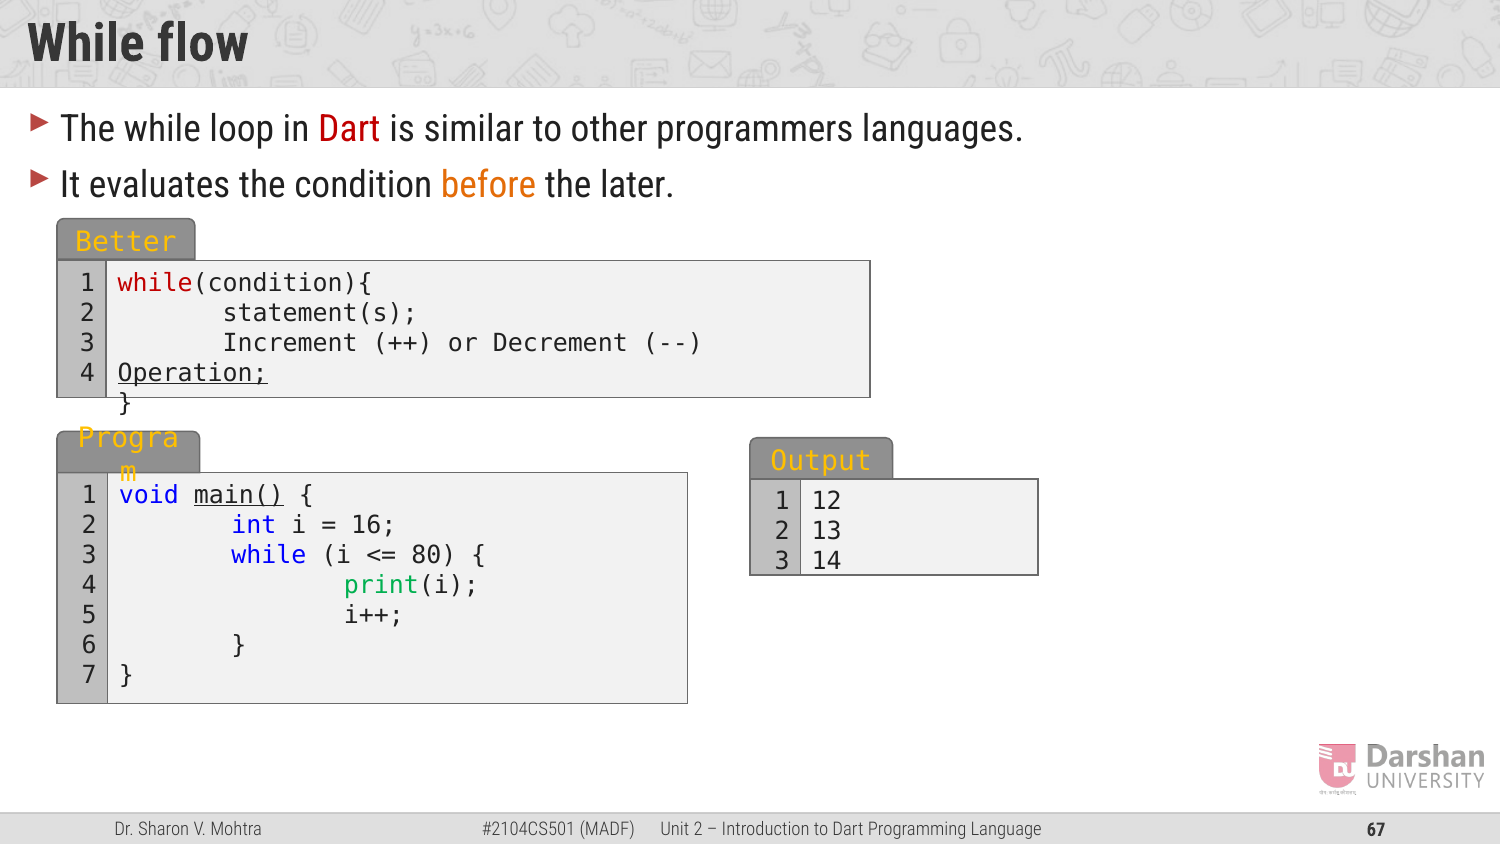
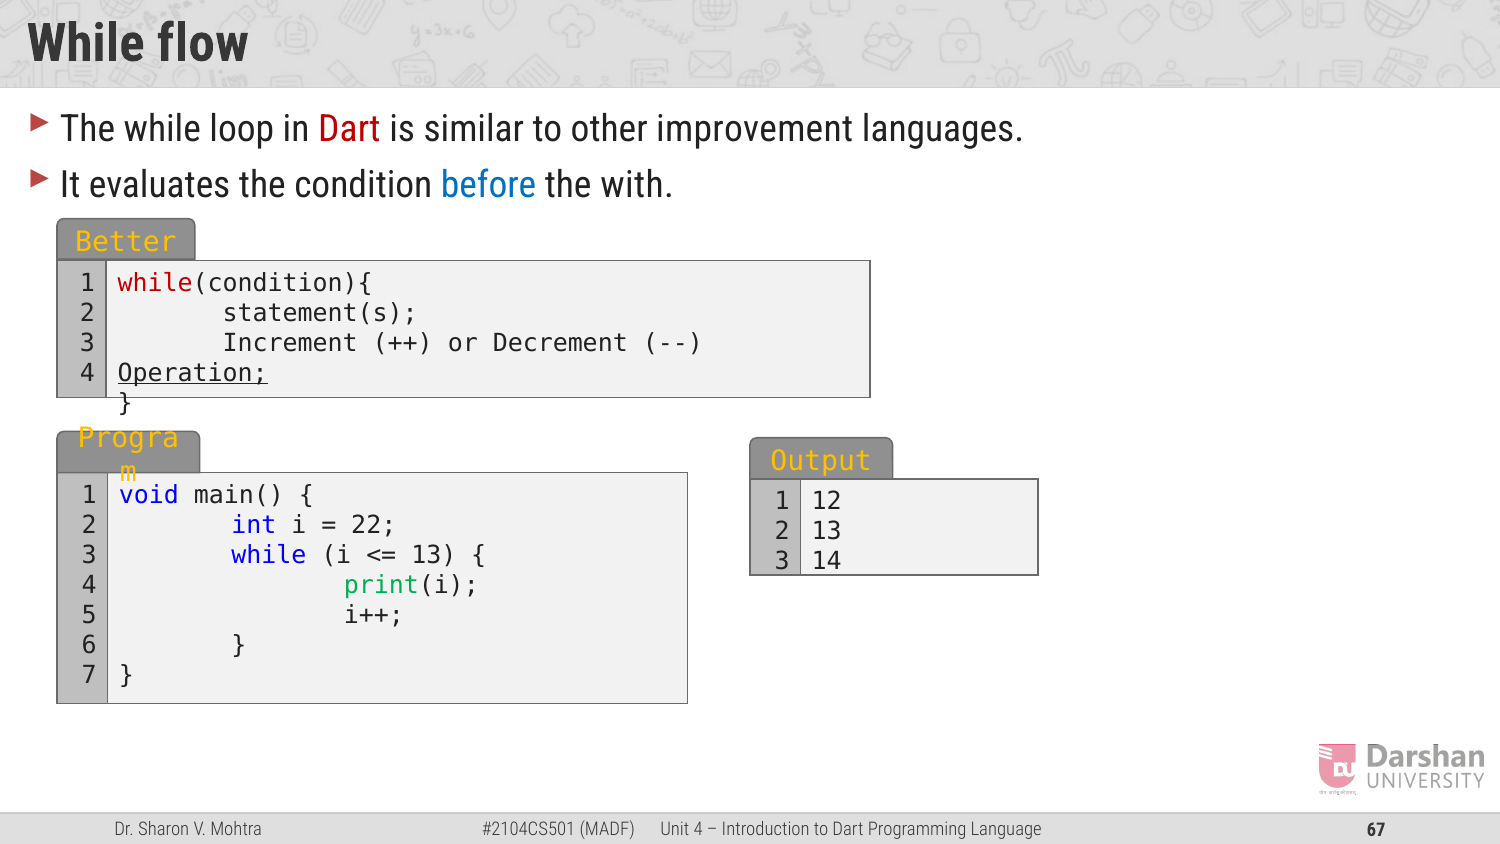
programmers: programmers -> improvement (755, 129)
before colour: orange -> blue (489, 185)
later: later -> with (637, 185)
main( underline: present -> none (239, 495)
16: 16 -> 22 (374, 525)
80: 80 -> 13 (434, 555)
2: 2 -> 4 (698, 829)
